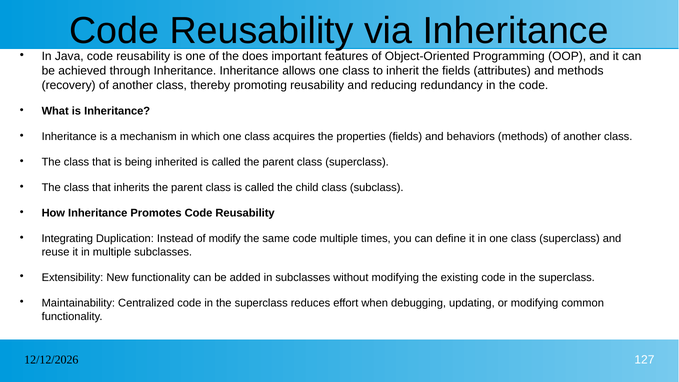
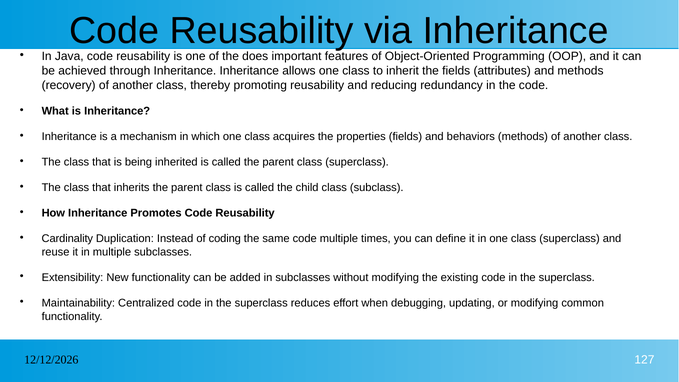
Integrating: Integrating -> Cardinality (67, 239)
modify: modify -> coding (225, 239)
